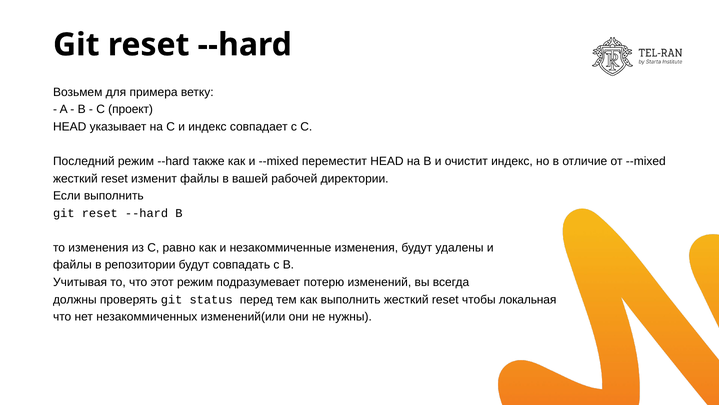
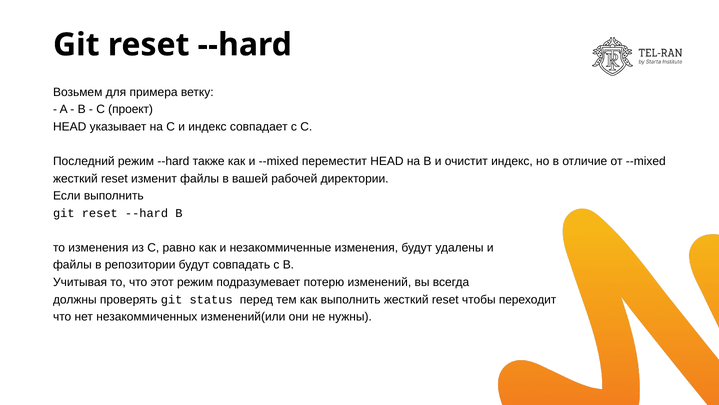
локальная: локальная -> переходит (528, 299)
